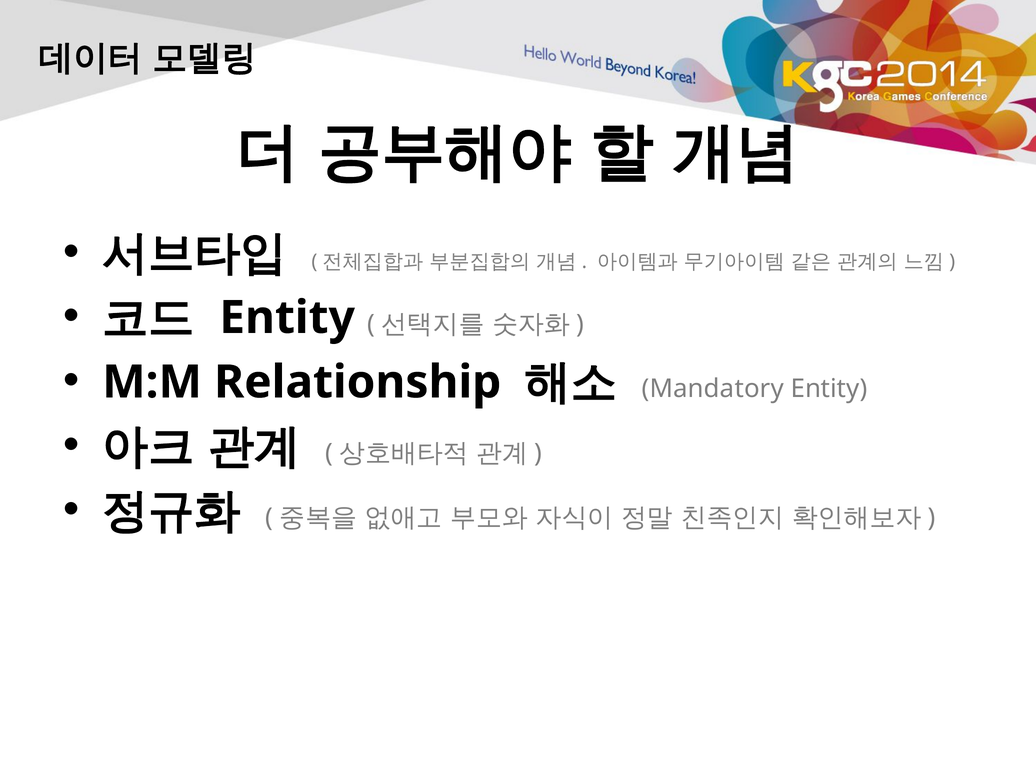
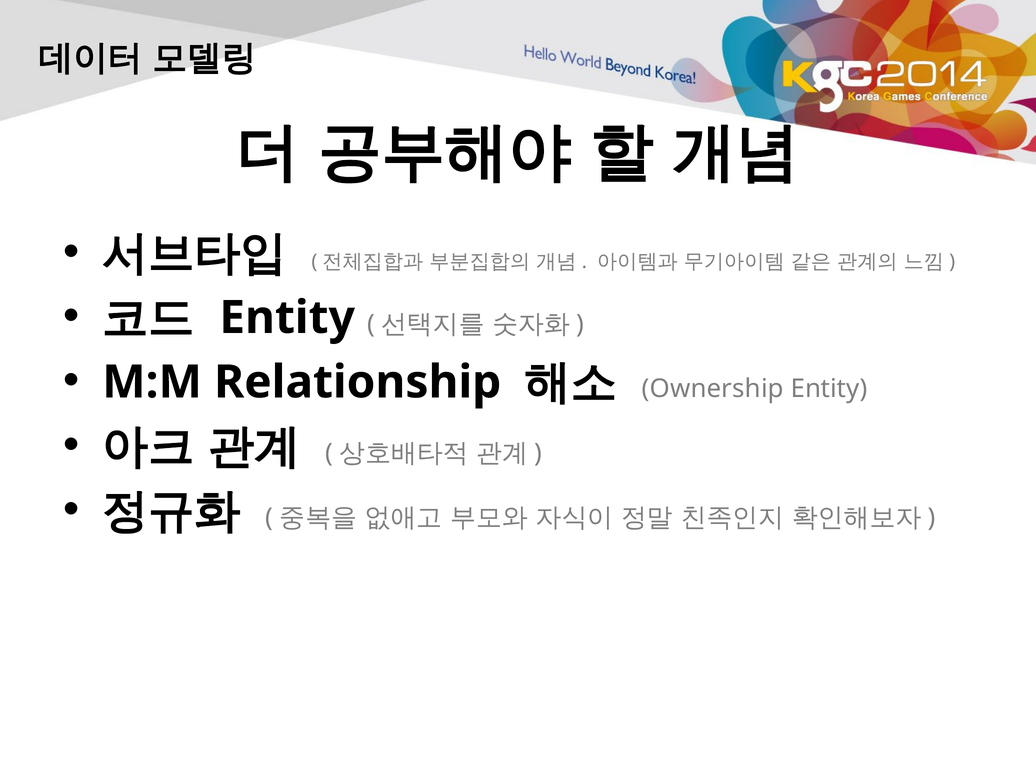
Mandatory: Mandatory -> Ownership (713, 389)
